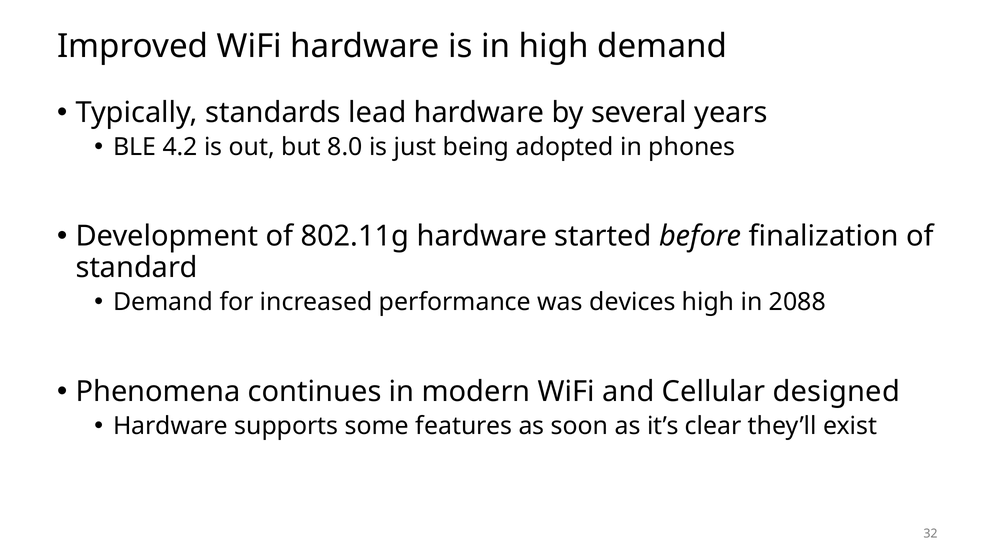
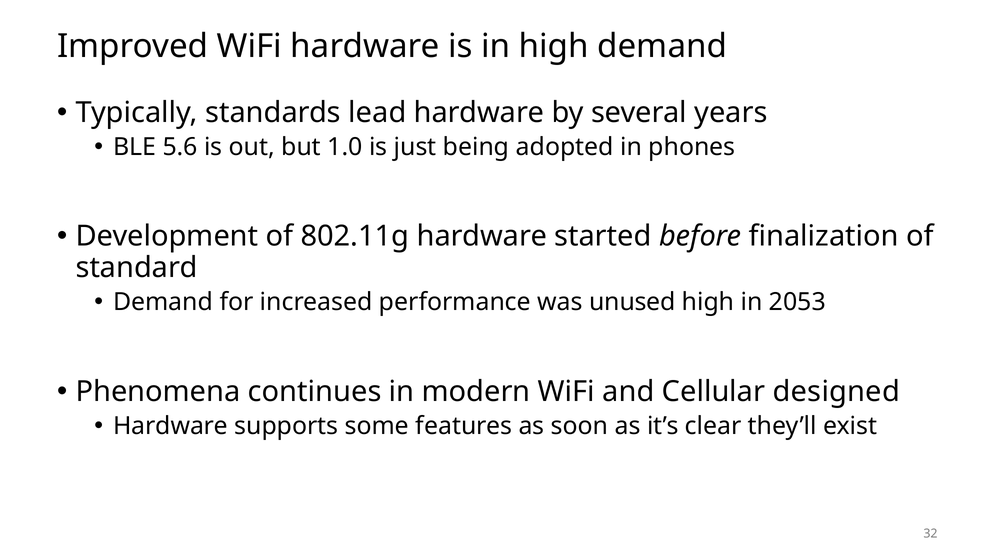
4.2: 4.2 -> 5.6 (180, 147)
8.0: 8.0 -> 1.0 (345, 147)
devices: devices -> unused (632, 302)
2088: 2088 -> 2053 (797, 302)
